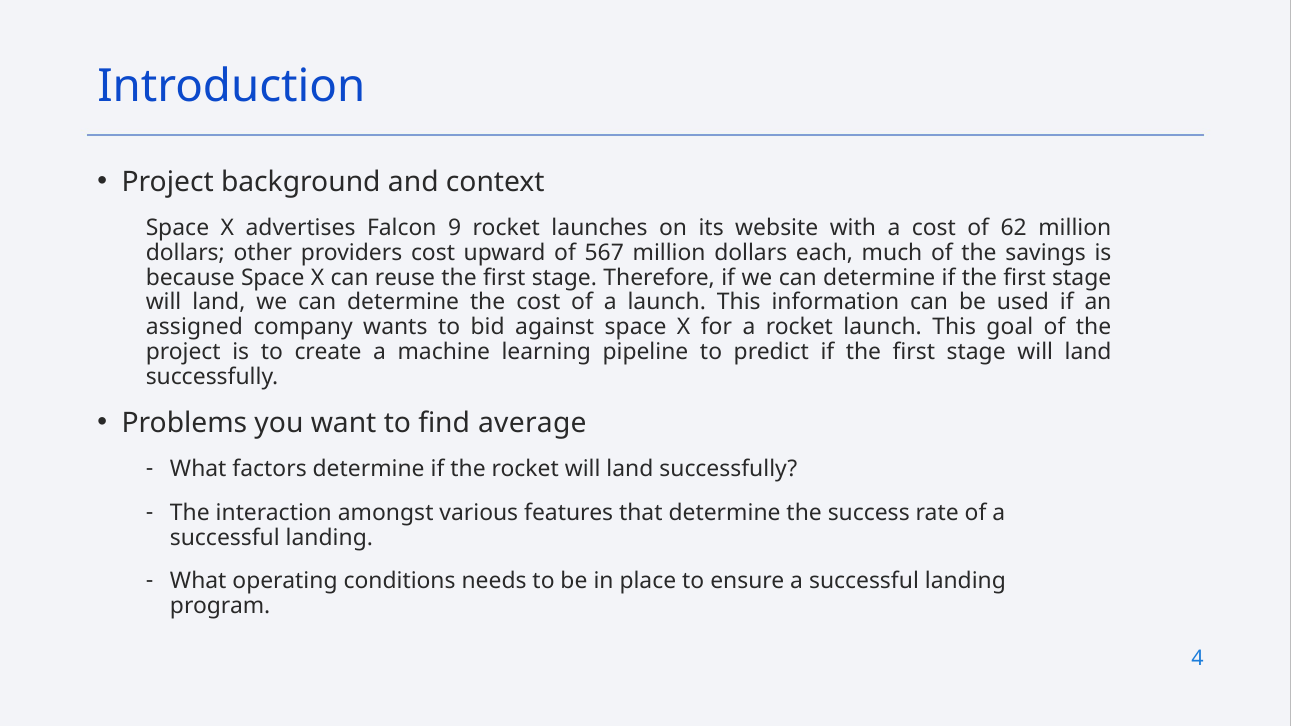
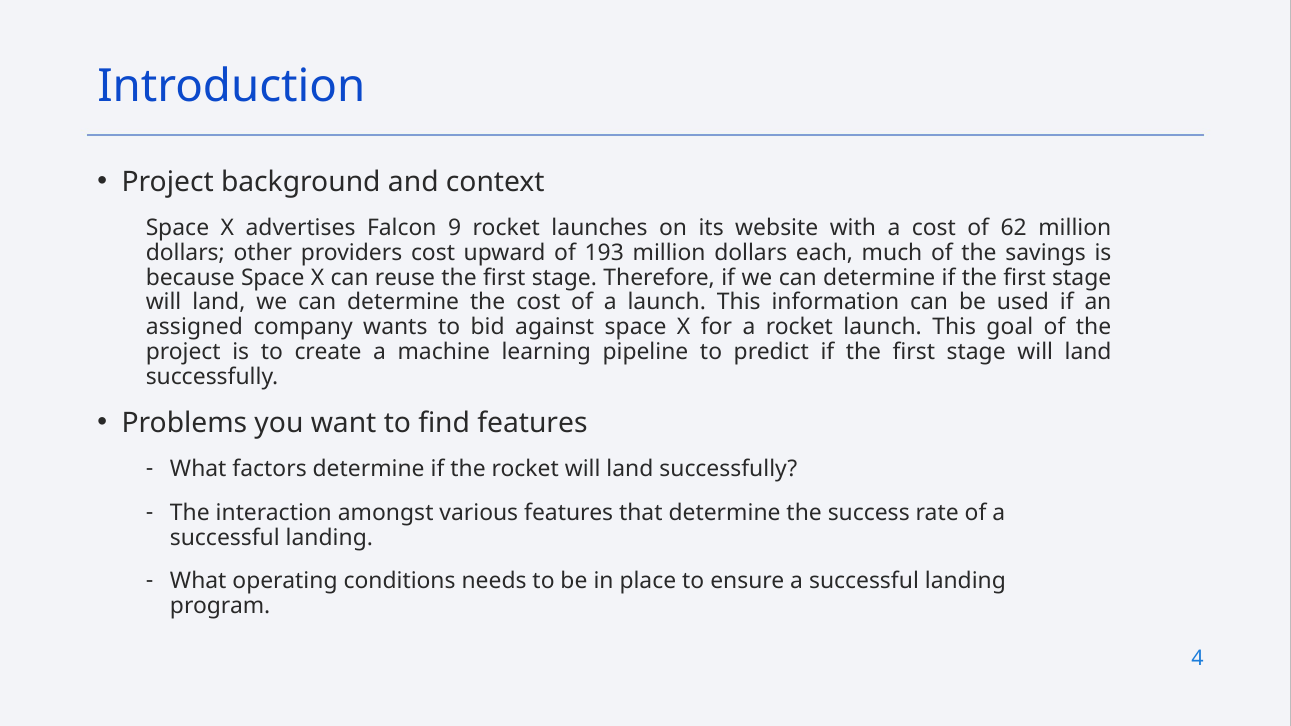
567: 567 -> 193 (604, 253)
find average: average -> features (533, 423)
